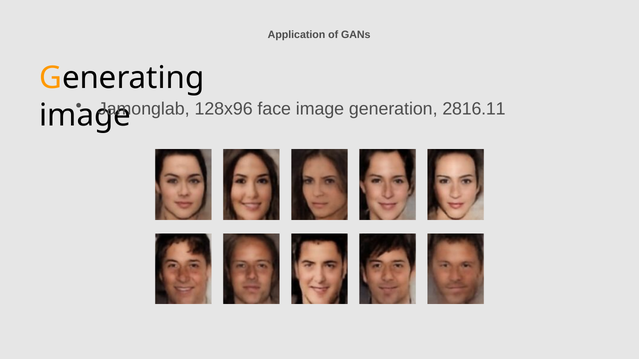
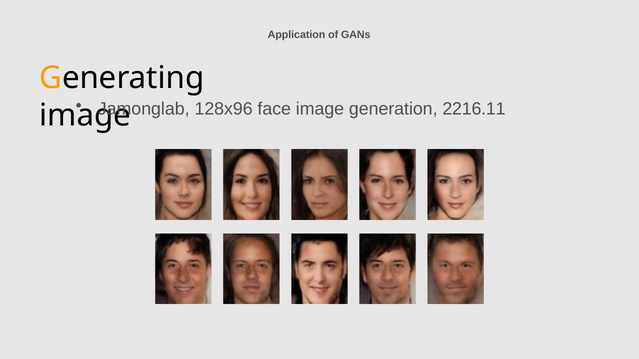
2816.11: 2816.11 -> 2216.11 (474, 109)
